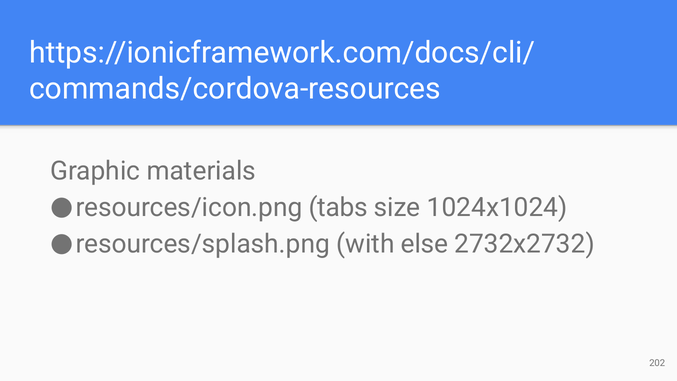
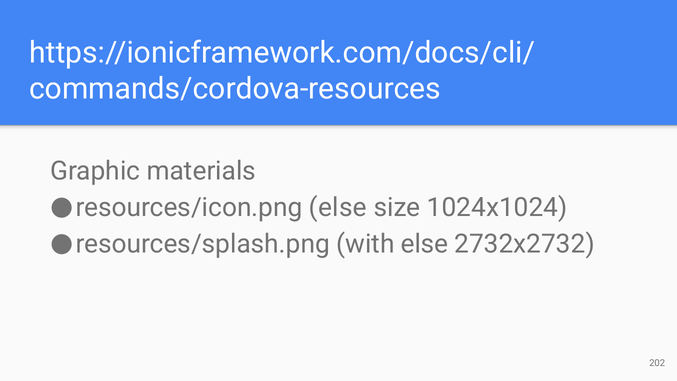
resources/icon.png tabs: tabs -> else (338, 208)
